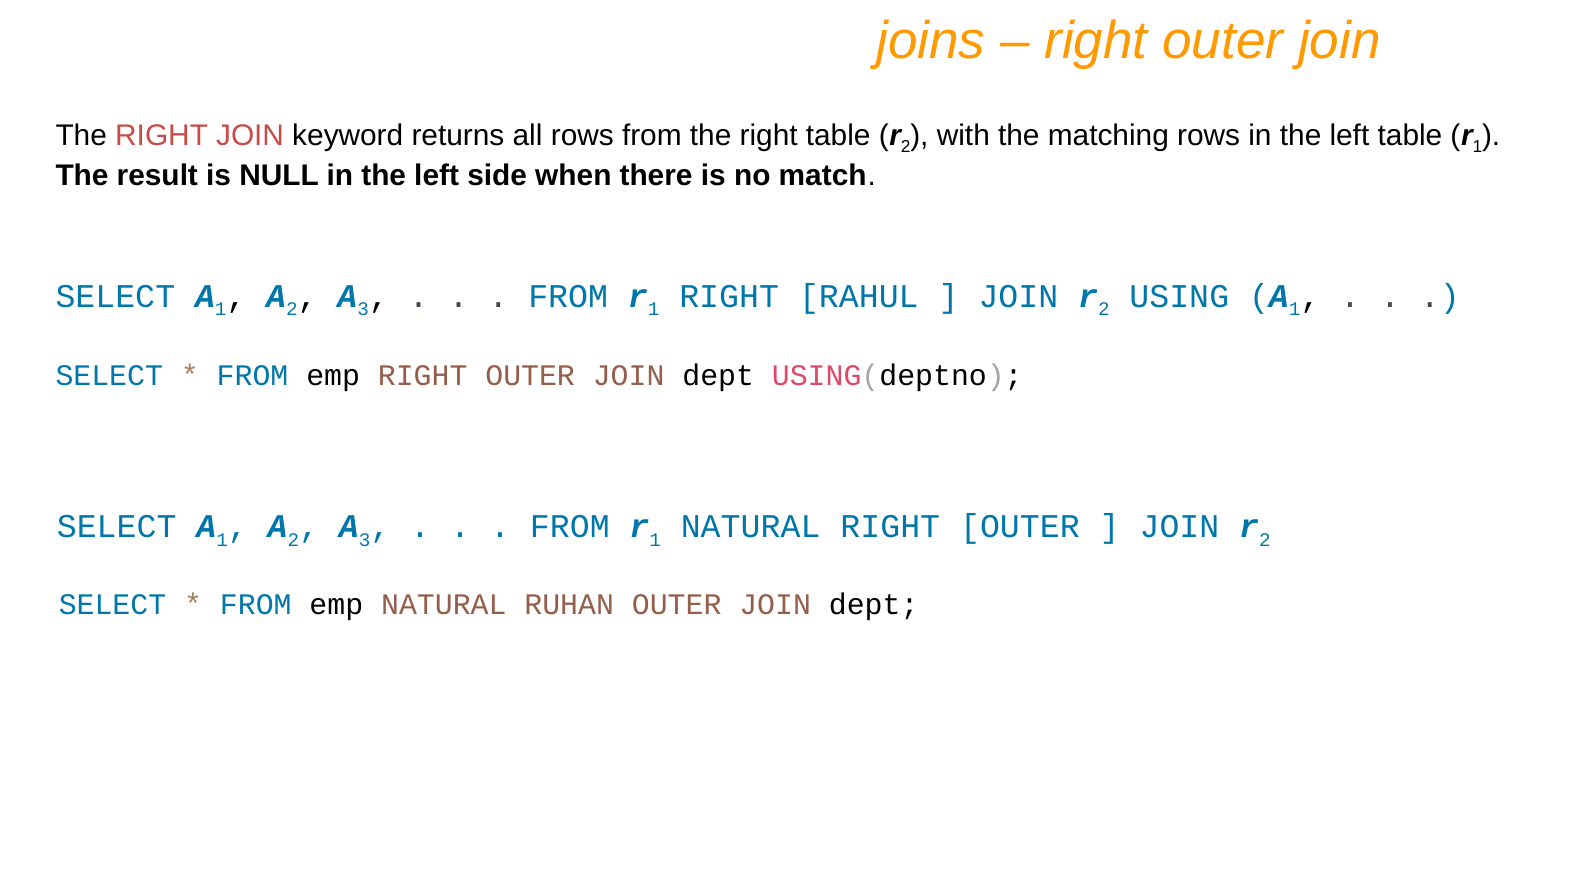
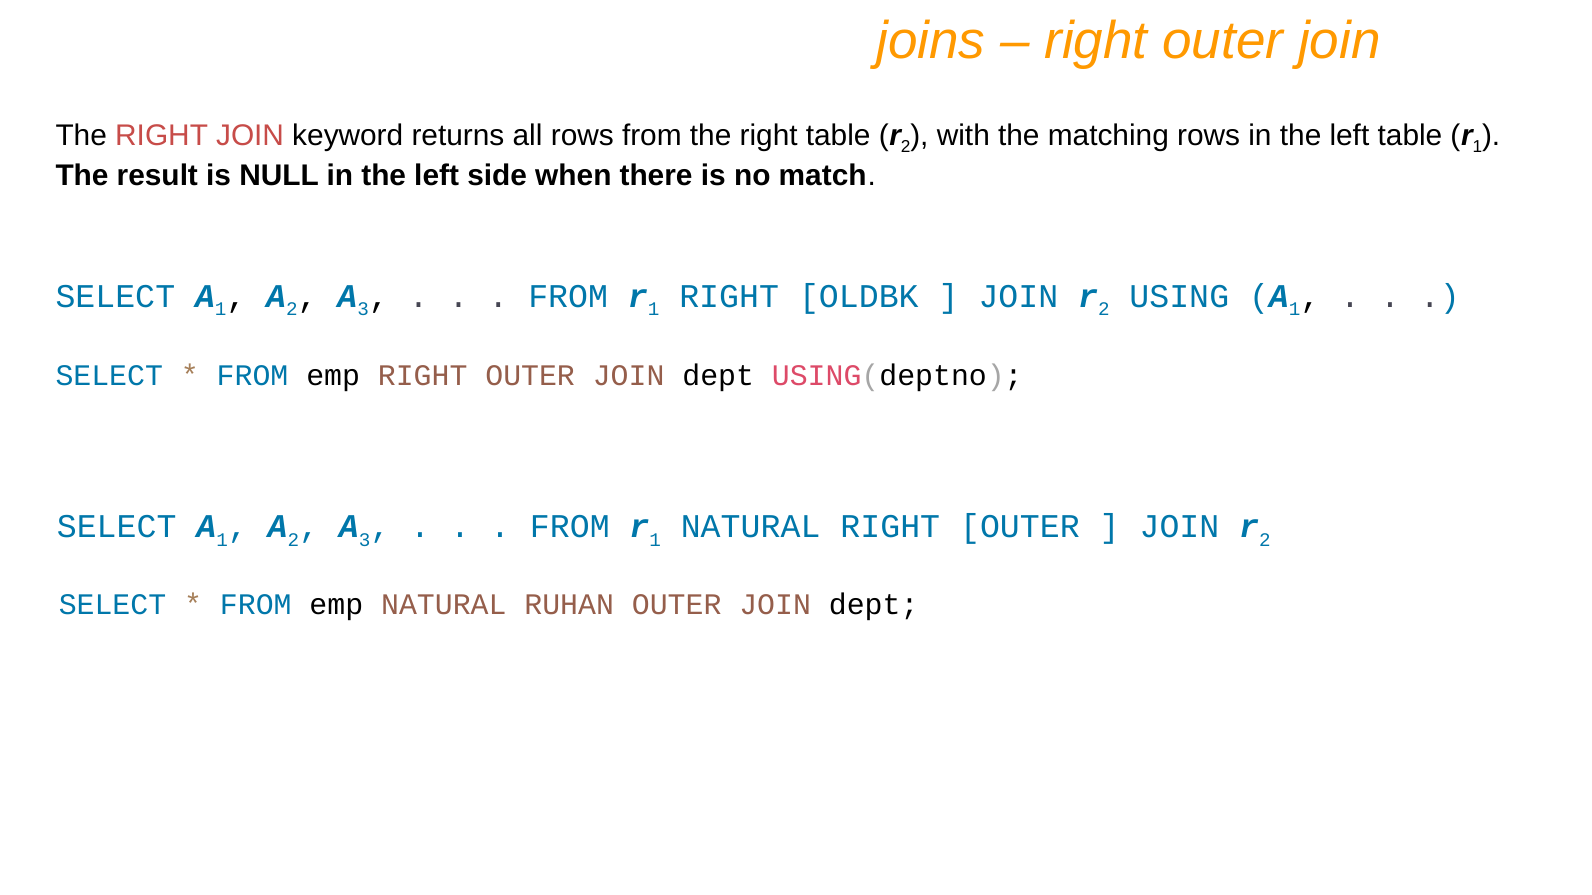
RAHUL: RAHUL -> OLDBK (859, 297)
